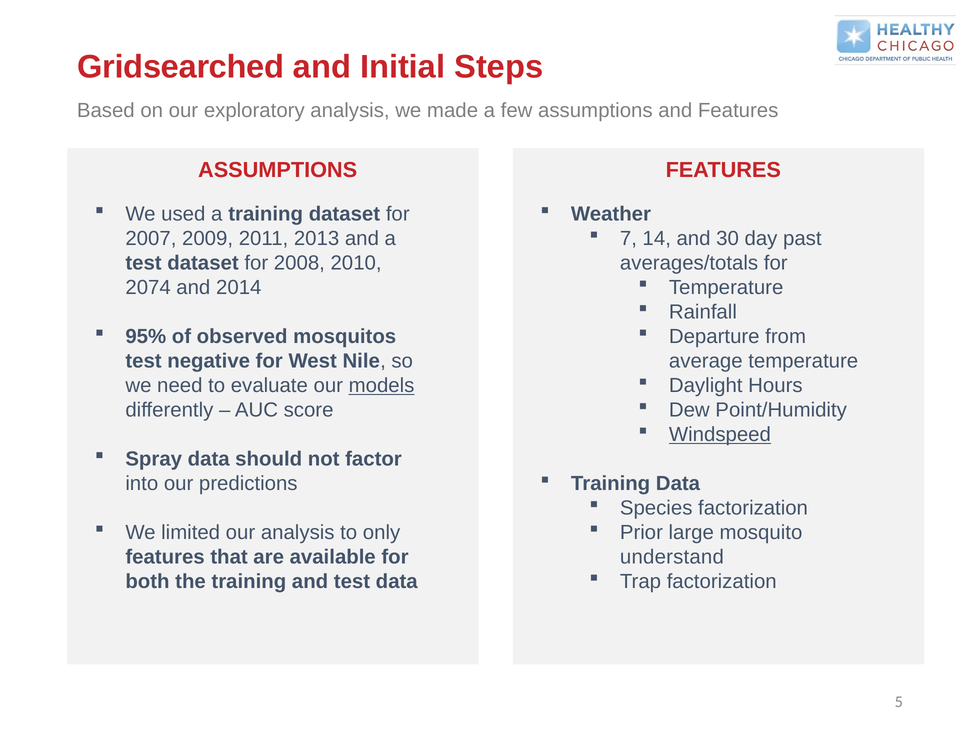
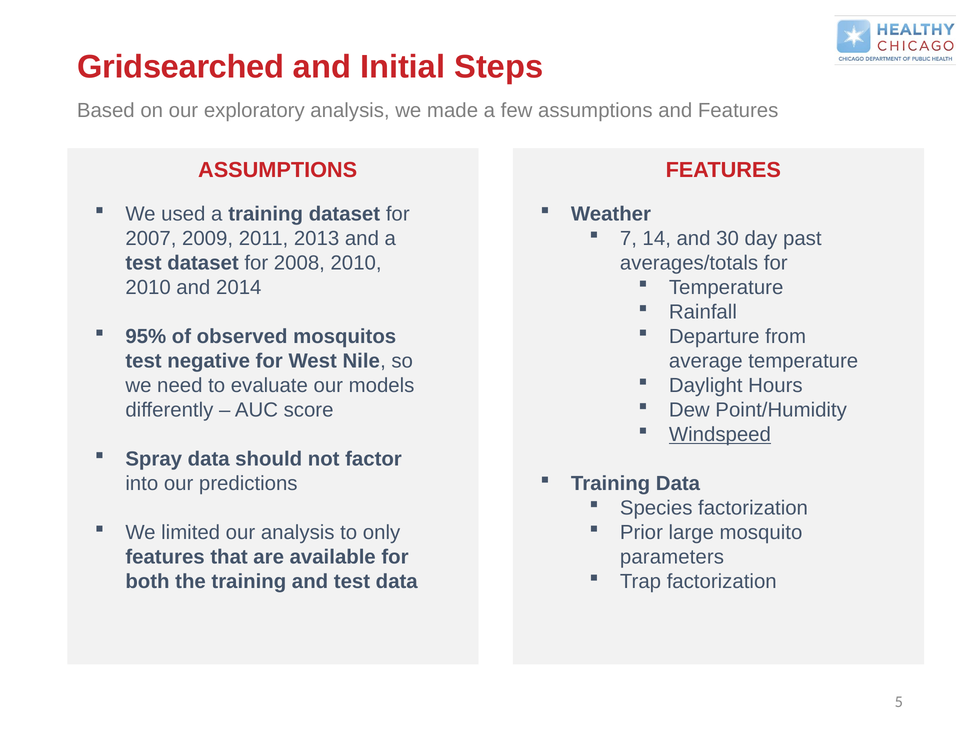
2074: 2074 -> 2010 (148, 288)
models underline: present -> none (382, 386)
understand: understand -> parameters (672, 557)
